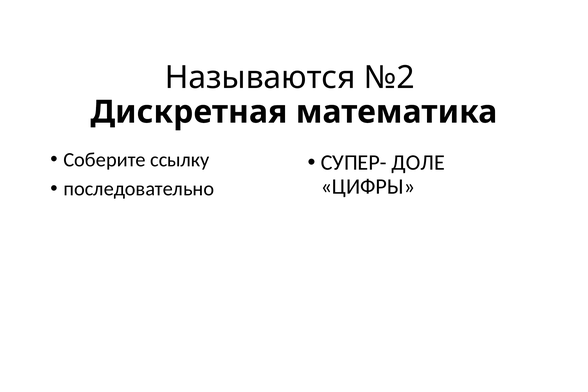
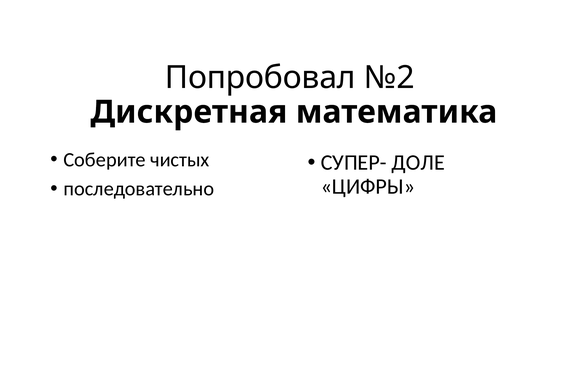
Называются: Называются -> Попробовал (260, 77)
ссылку: ссылку -> чистых (180, 160)
